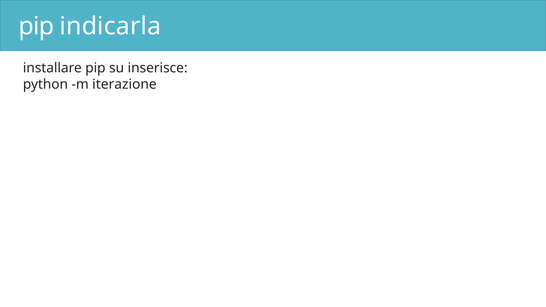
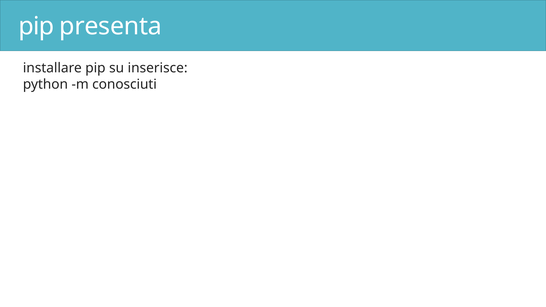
indicarla: indicarla -> presenta (111, 26)
iterazione: iterazione -> conosciuti (125, 84)
